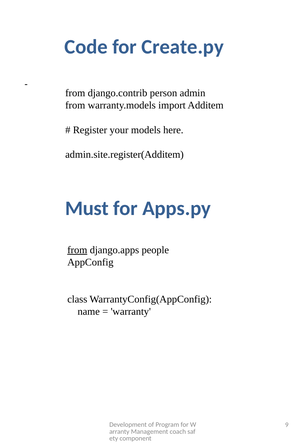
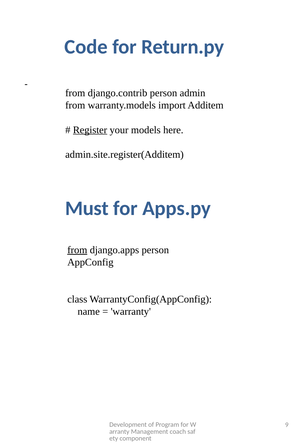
Create.py: Create.py -> Return.py (183, 47)
Register underline: none -> present (90, 130)
django.apps people: people -> person (155, 250)
